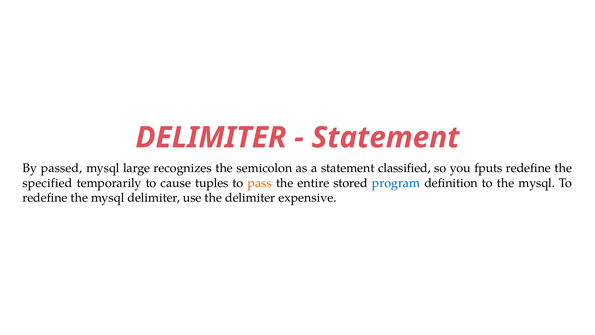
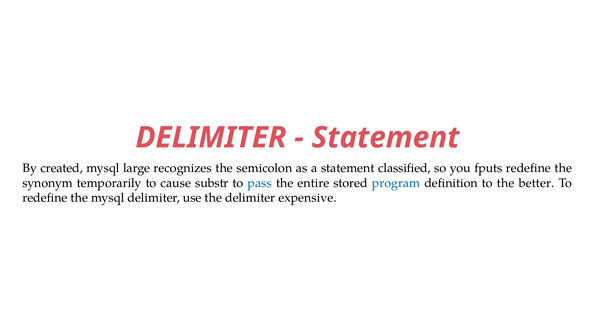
passed: passed -> created (62, 168)
specified: specified -> synonym (48, 183)
tuples: tuples -> substr (212, 183)
pass colour: orange -> blue (260, 183)
to the mysql: mysql -> better (537, 183)
